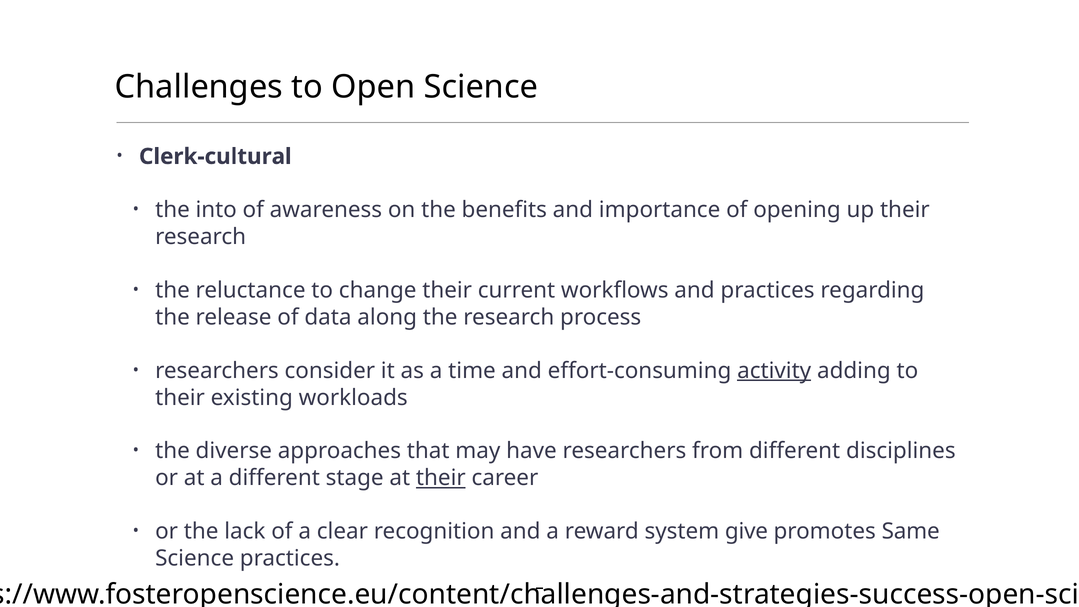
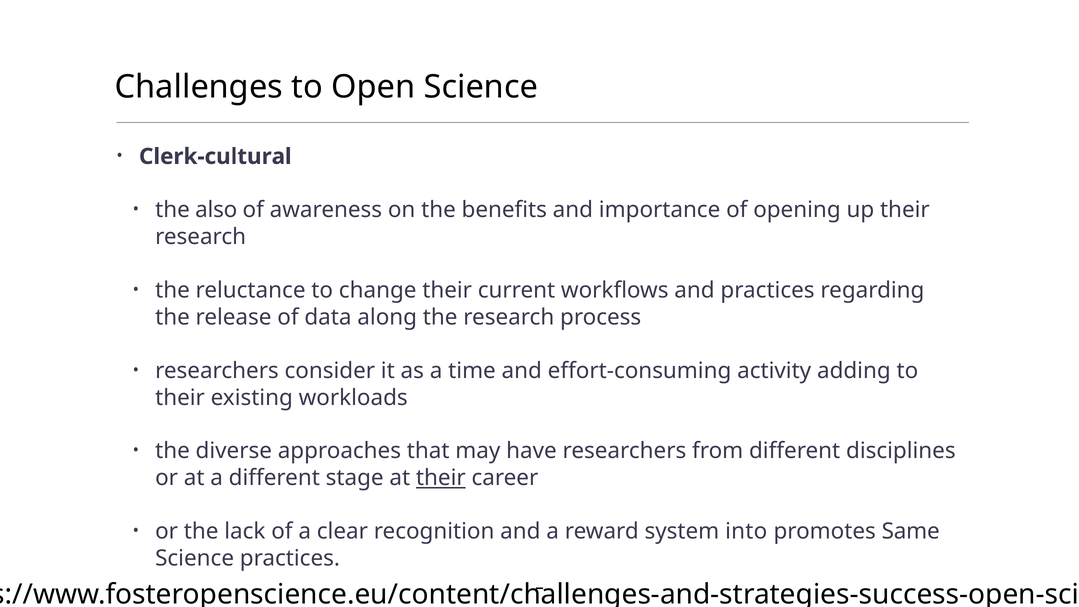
into: into -> also (216, 210)
activity underline: present -> none (774, 371)
give: give -> into (746, 531)
